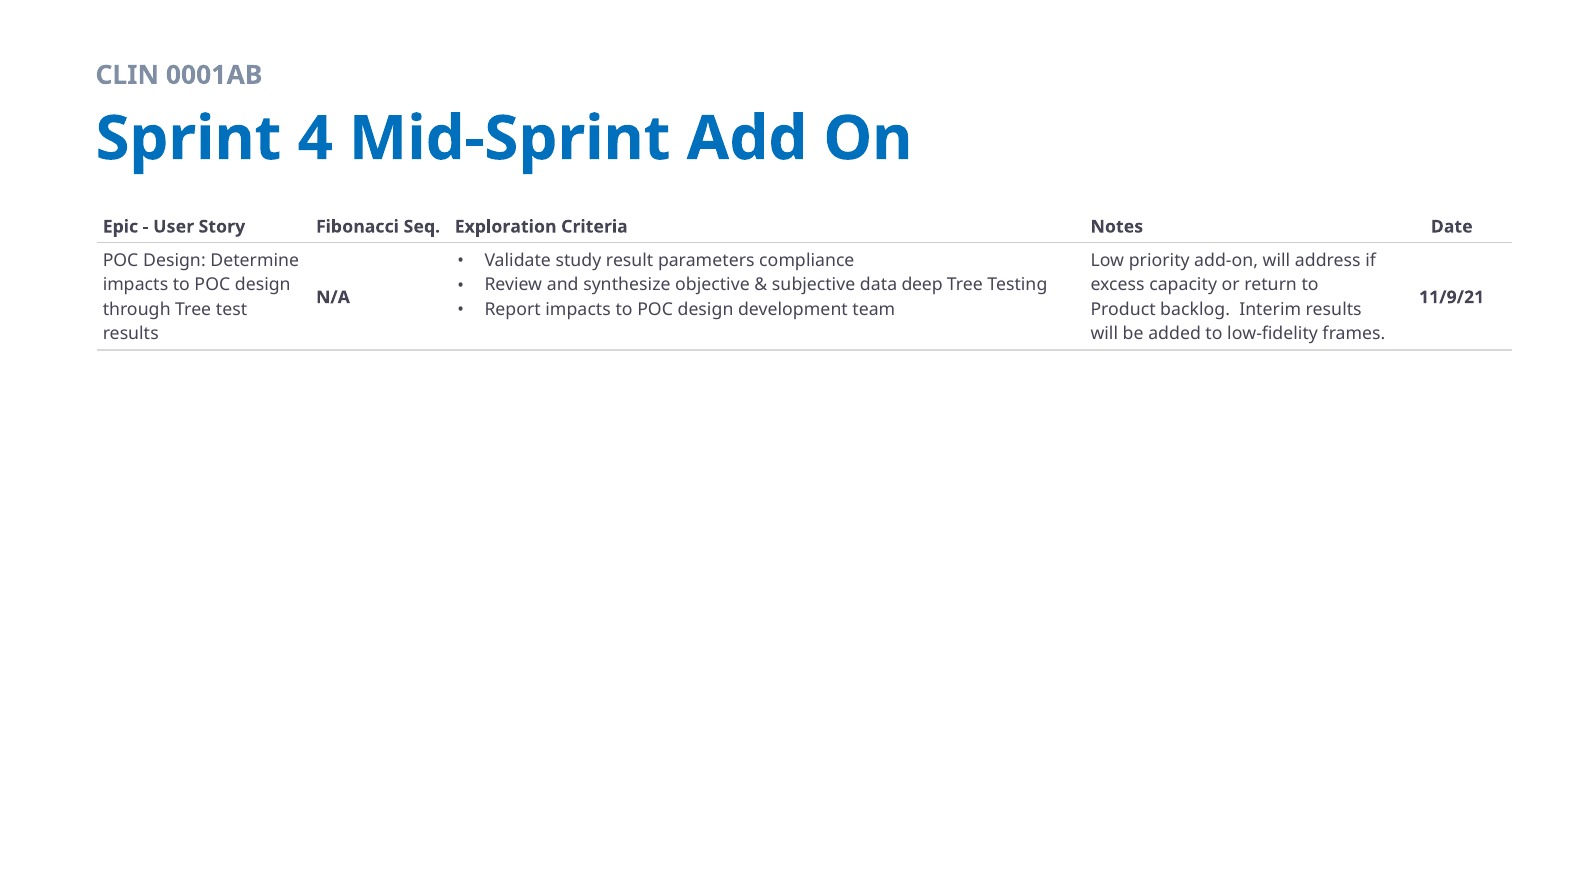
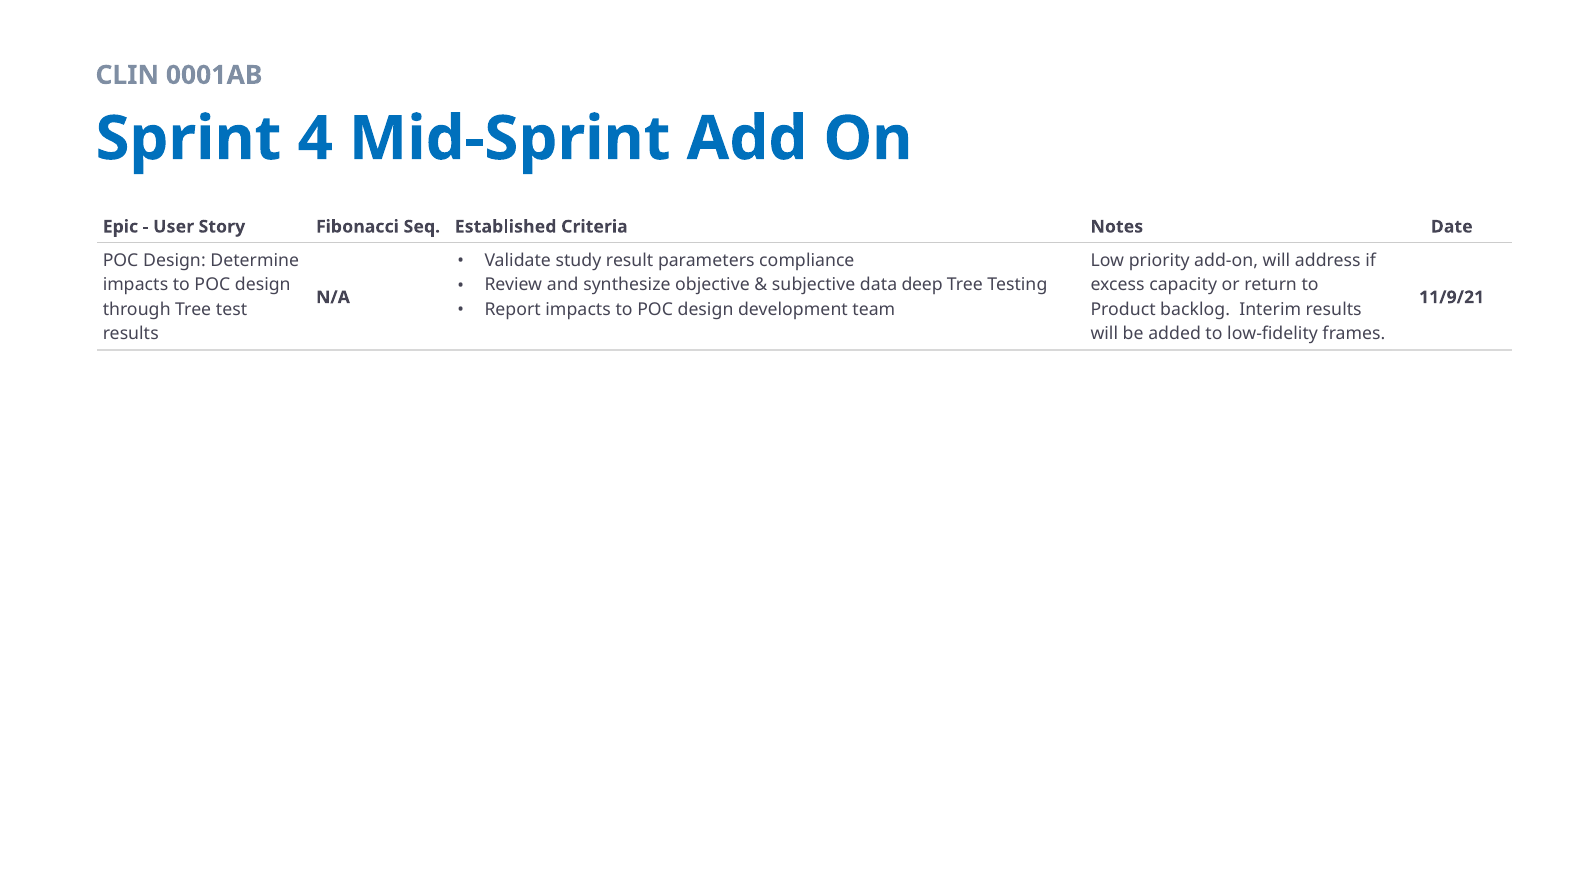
Exploration: Exploration -> Established (506, 227)
